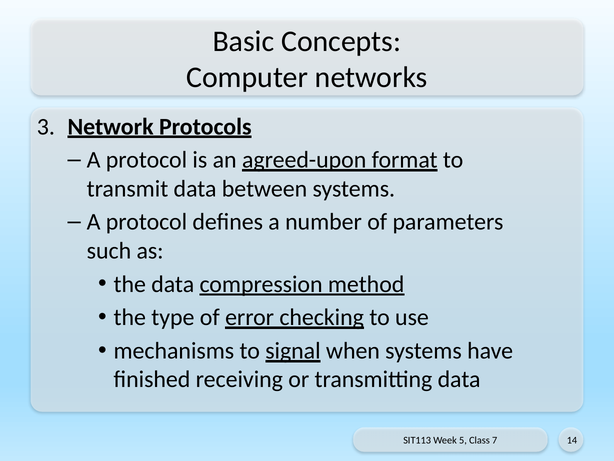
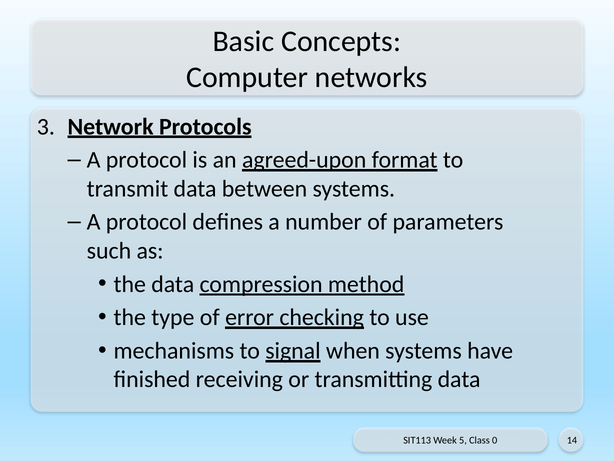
7: 7 -> 0 (495, 440)
